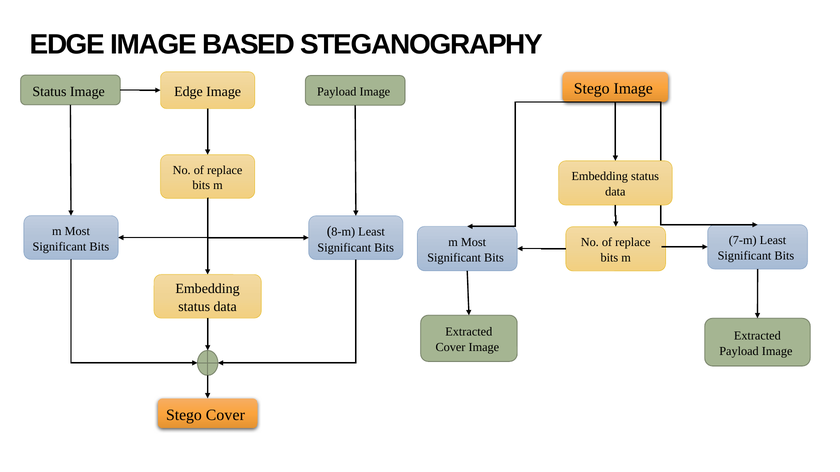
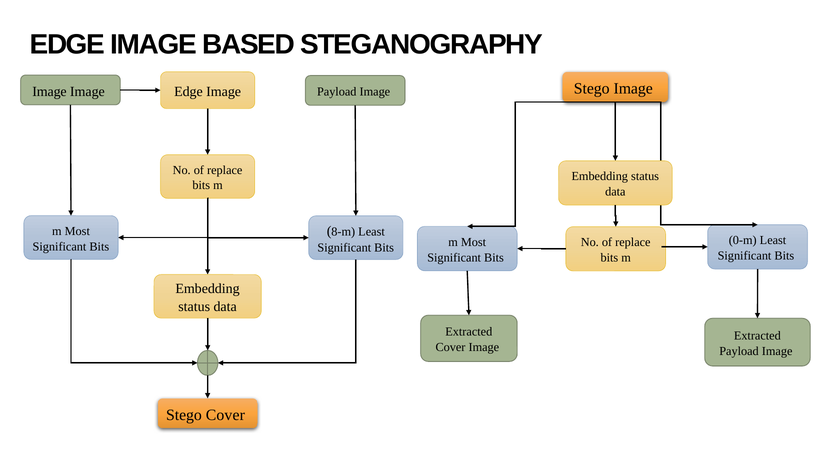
Status: Status -> Image (50, 92)
7-m: 7-m -> 0-m (743, 241)
